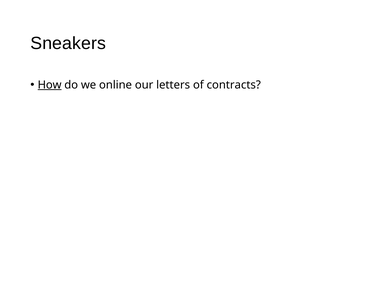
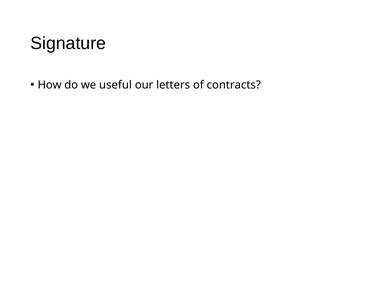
Sneakers: Sneakers -> Signature (68, 43)
How underline: present -> none (50, 85)
online: online -> useful (115, 85)
